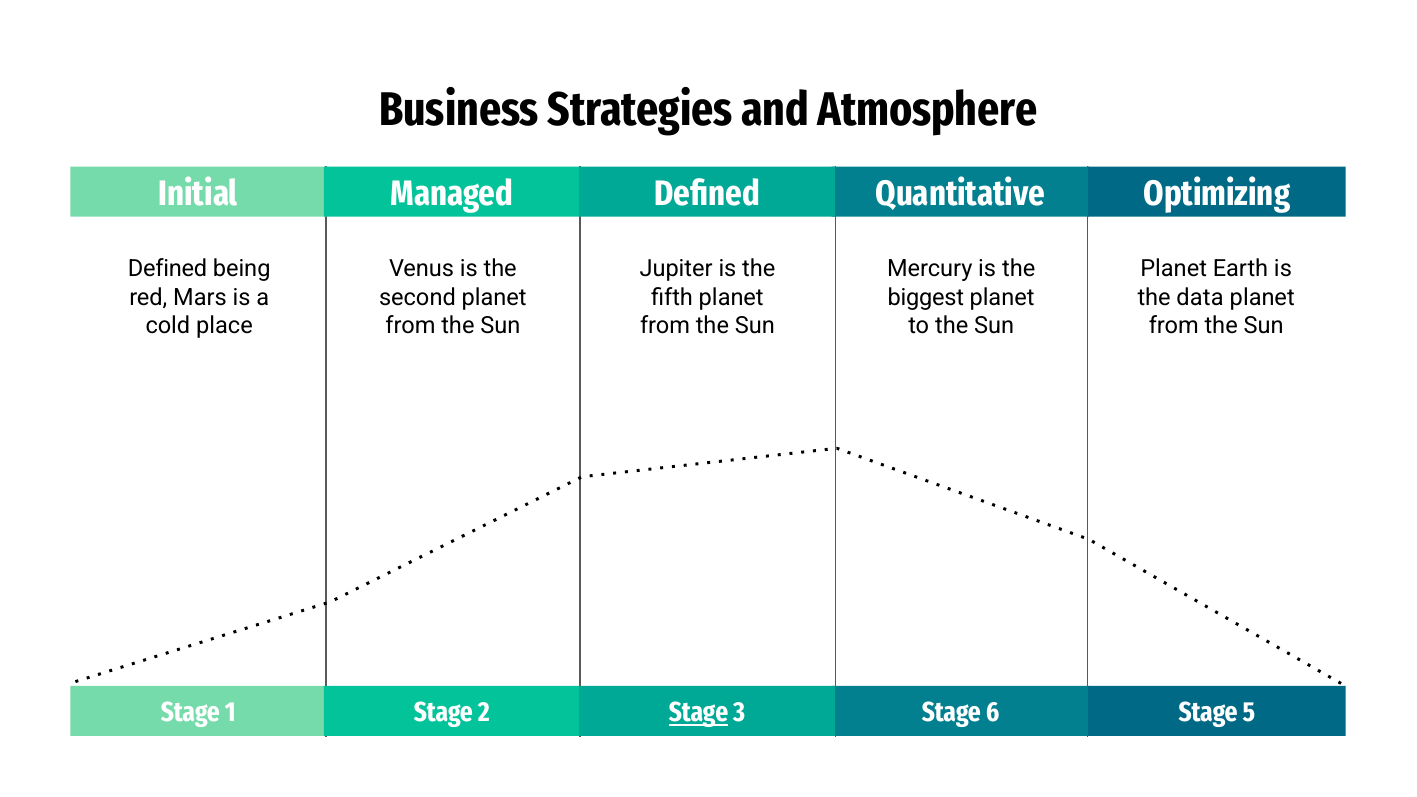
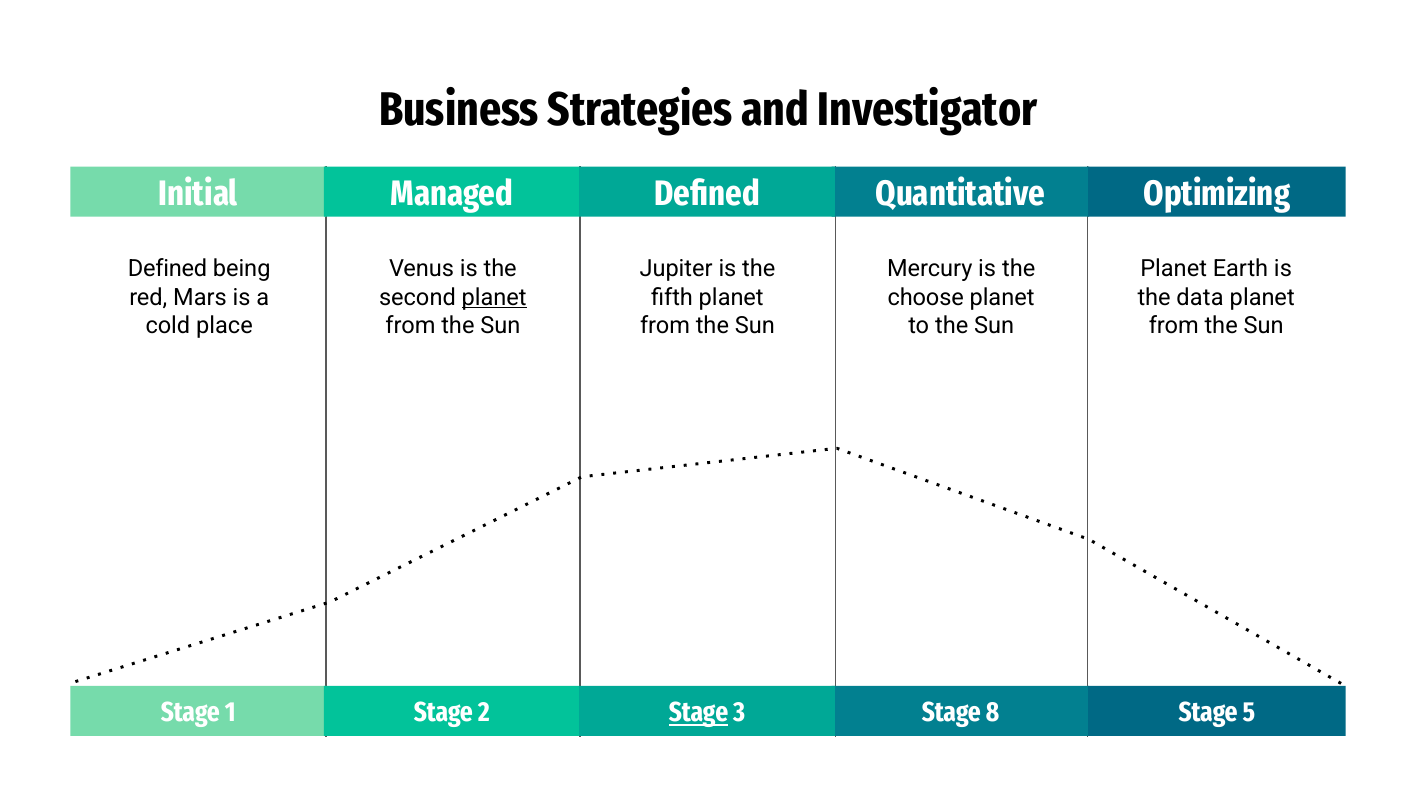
Atmosphere: Atmosphere -> Investigator (928, 109)
planet underline: none -> present (494, 297)
biggest: biggest -> choose (926, 297)
6: 6 -> 8 (993, 713)
